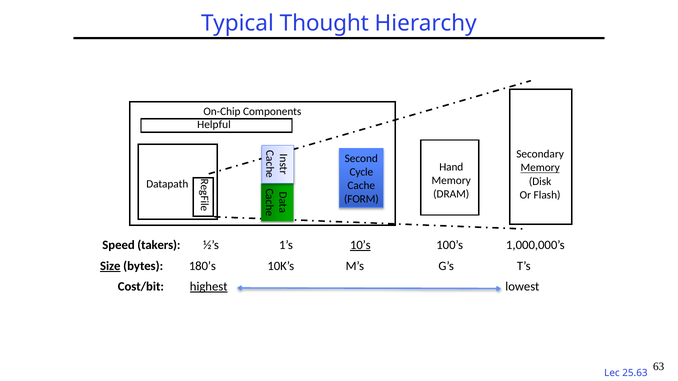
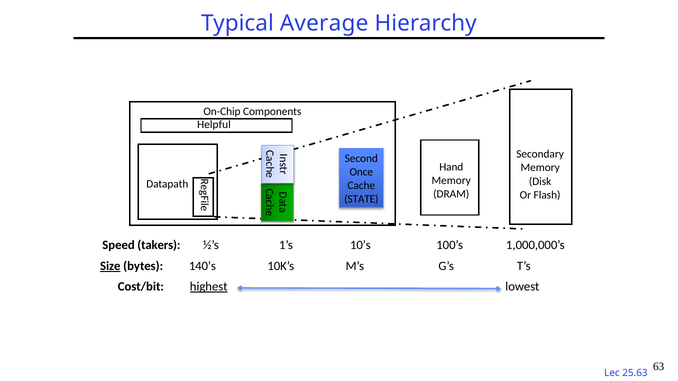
Thought: Thought -> Average (324, 23)
Memory underline: present -> none (540, 168)
Cycle: Cycle -> Once (361, 172)
FORM: FORM -> STATE (361, 199)
10’s underline: present -> none (360, 245)
180’s: 180’s -> 140’s (202, 266)
